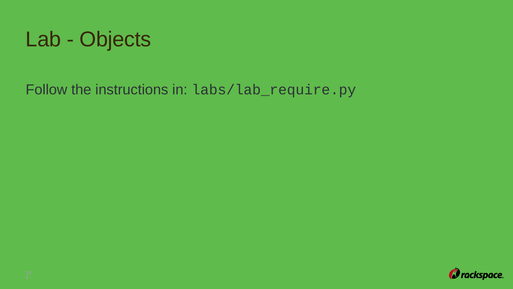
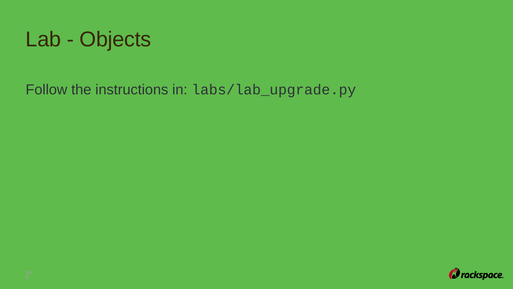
labs/lab_require.py: labs/lab_require.py -> labs/lab_upgrade.py (274, 90)
